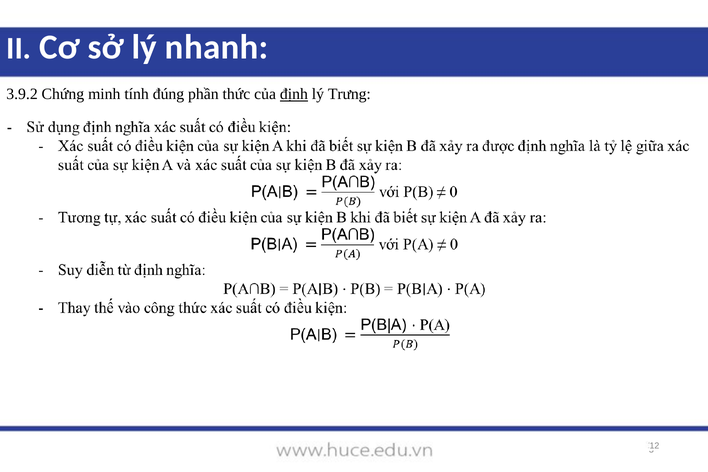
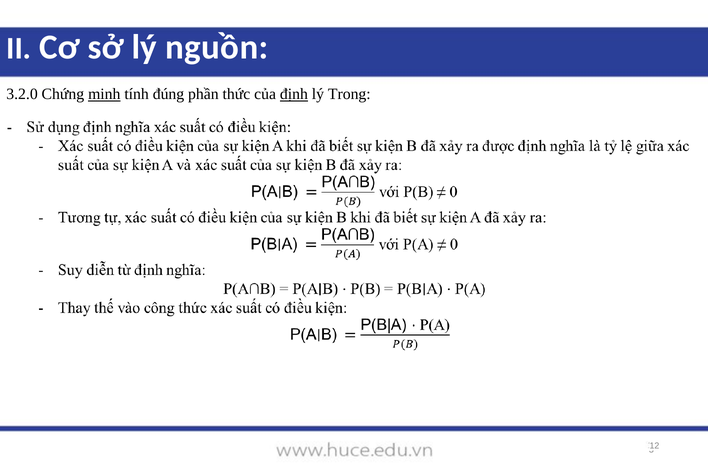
nhanh: nhanh -> nguồn (217, 47)
3.9.2: 3.9.2 -> 3.2.0 (22, 94)
minh underline: none -> present (104, 94)
Trưng: Trưng -> Trong (349, 94)
